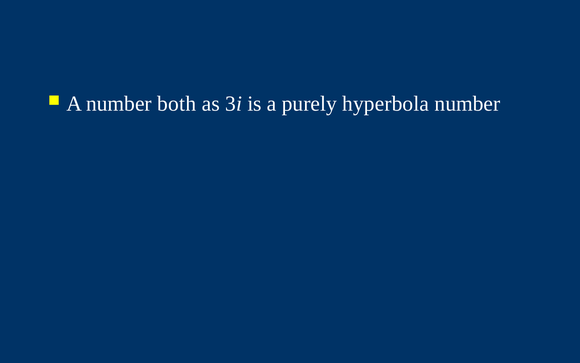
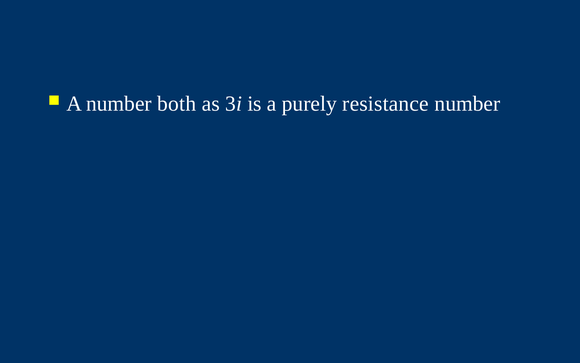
hyperbola: hyperbola -> resistance (386, 104)
